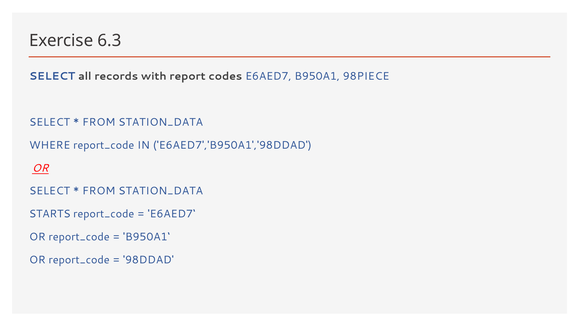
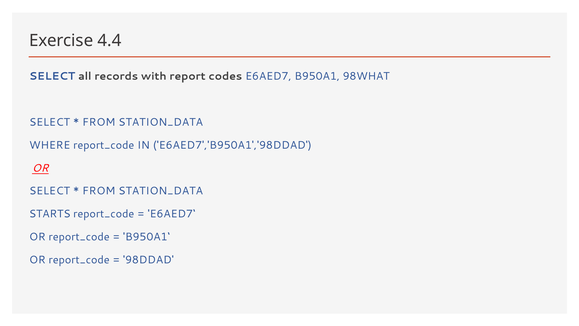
6.3: 6.3 -> 4.4 (109, 41)
98PIECE: 98PIECE -> 98WHAT (366, 76)
